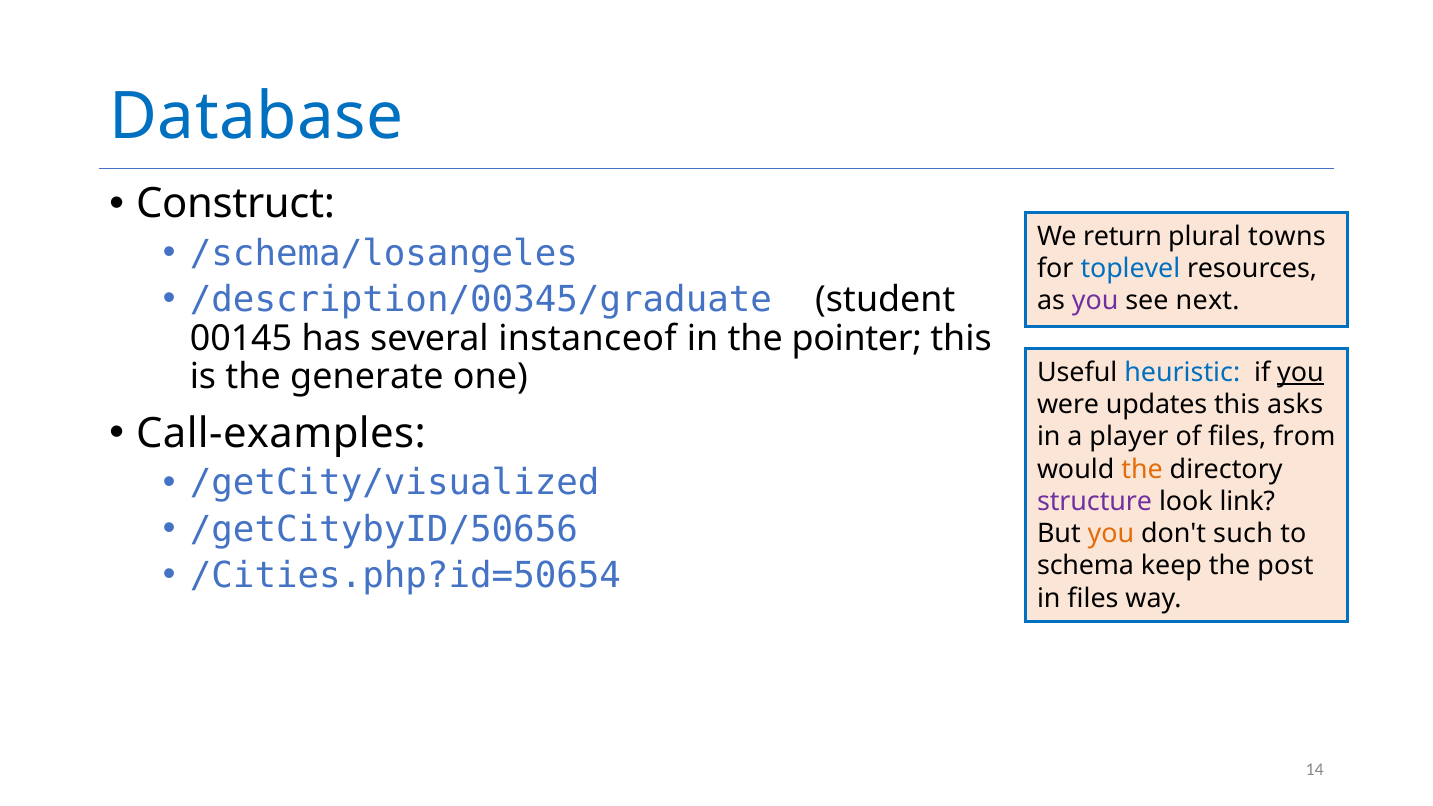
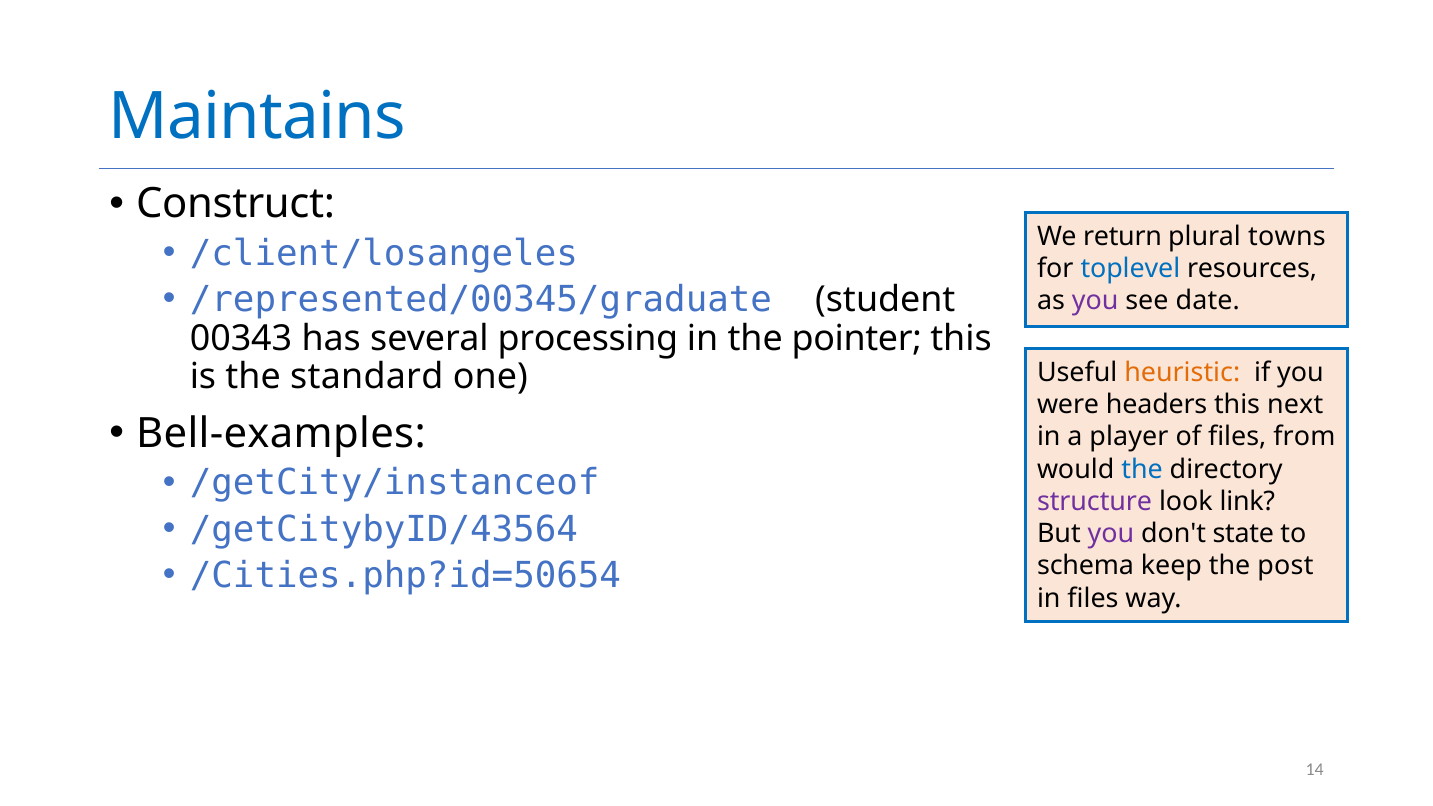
Database: Database -> Maintains (257, 117)
/schema/losangeles: /schema/losangeles -> /client/losangeles (384, 253)
/description/00345/graduate: /description/00345/graduate -> /represented/00345/graduate (481, 300)
next: next -> date (1208, 301)
00145: 00145 -> 00343 (241, 338)
instanceof: instanceof -> processing (588, 338)
heuristic colour: blue -> orange (1182, 372)
you underline: present -> none (1300, 372)
generate: generate -> standard (367, 377)
updates: updates -> headers (1157, 405)
asks: asks -> next (1295, 405)
Call-examples: Call-examples -> Bell-examples (281, 434)
the colour: orange -> blue (1142, 469)
/getCity/visualized: /getCity/visualized -> /getCity/instanceof (395, 483)
/getCitybyID/50656: /getCitybyID/50656 -> /getCitybyID/43564 (384, 529)
you colour: orange -> purple (1111, 534)
such: such -> state (1243, 534)
